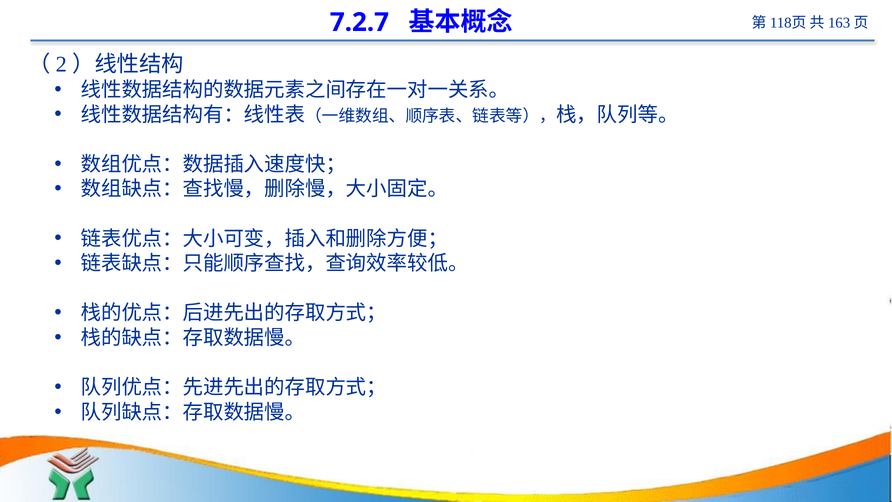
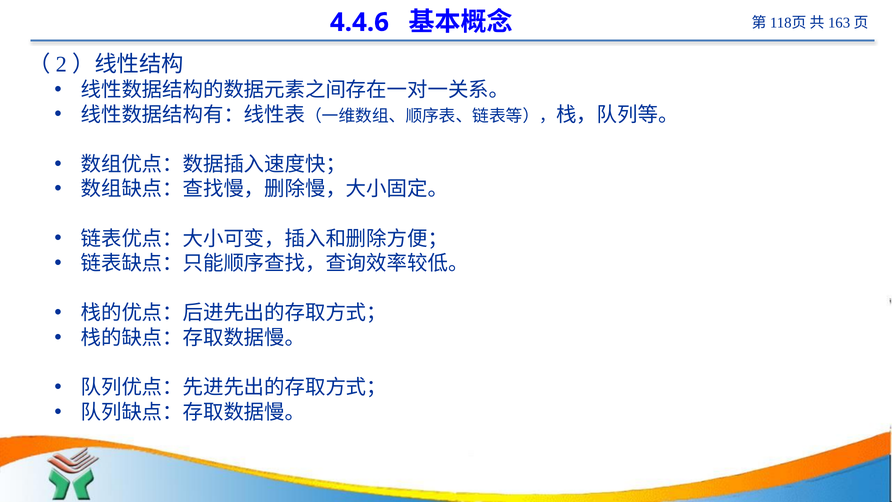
7.2.7: 7.2.7 -> 4.4.6 (359, 22)
